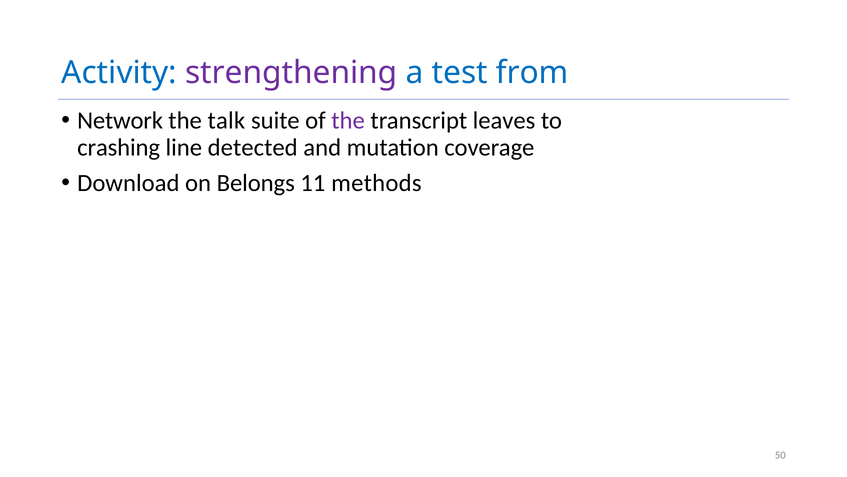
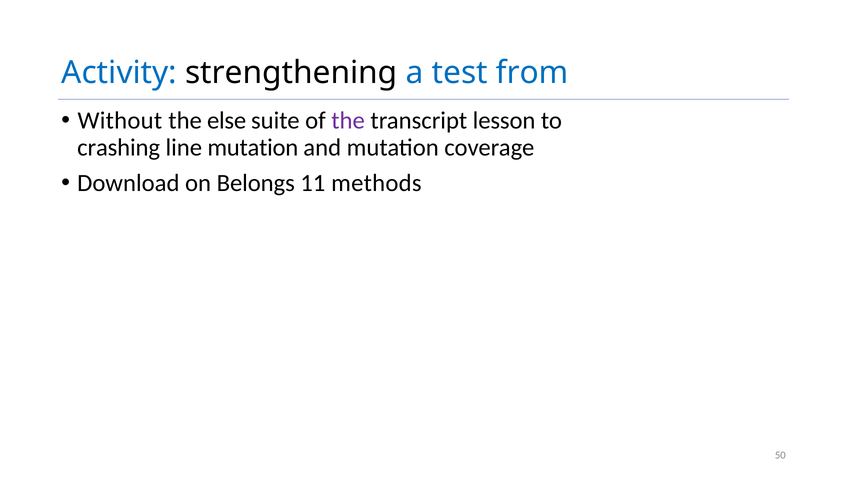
strengthening colour: purple -> black (291, 73)
Network: Network -> Without (120, 121)
talk: talk -> else (227, 121)
leaves: leaves -> lesson (504, 121)
line detected: detected -> mutation (253, 147)
